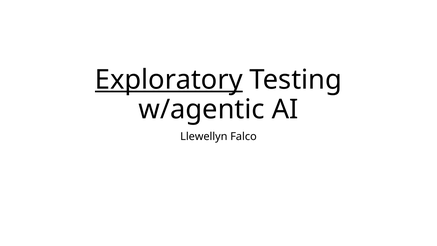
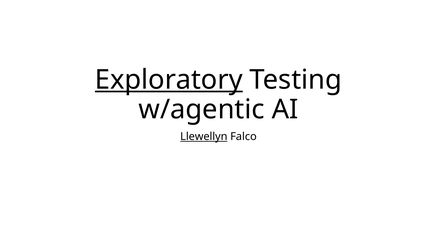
Llewellyn underline: none -> present (204, 137)
